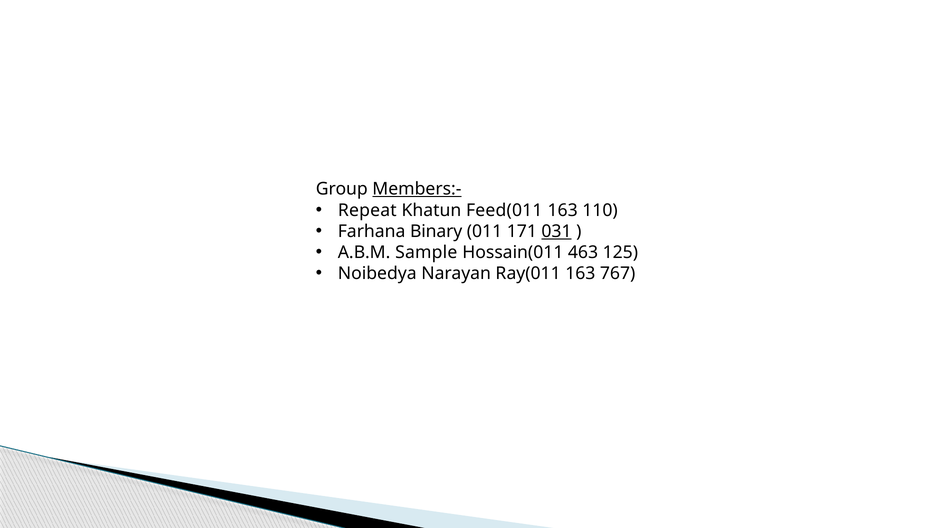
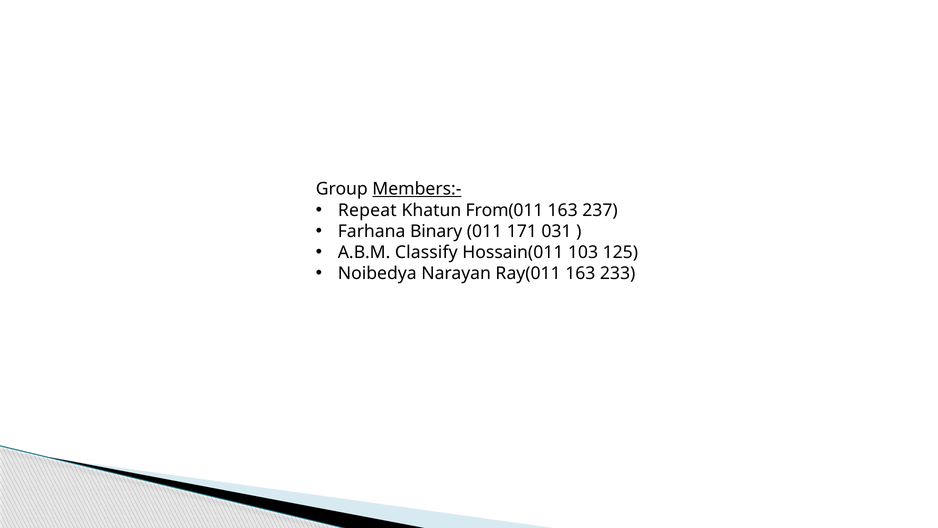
Feed(011: Feed(011 -> From(011 (504, 210)
110: 110 -> 237 (600, 210)
031 underline: present -> none (557, 231)
Sample: Sample -> Classify (426, 252)
463: 463 -> 103 (583, 252)
767: 767 -> 233 (618, 273)
